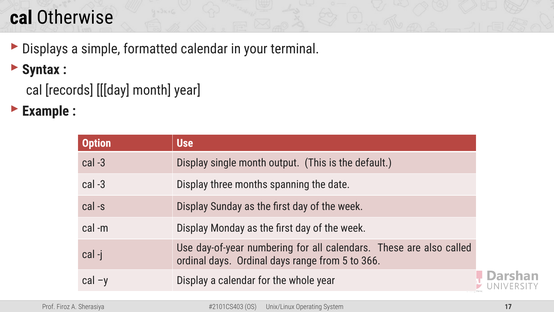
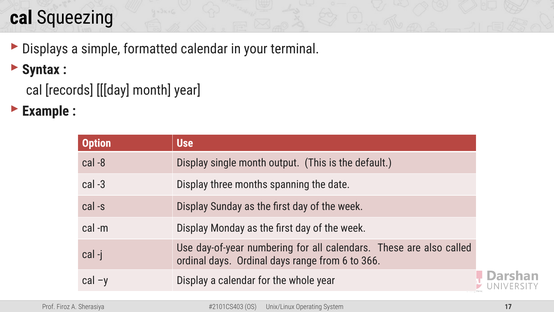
Otherwise: Otherwise -> Squeezing (75, 18)
-3: -3 -> -8 (101, 163)
5: 5 -> 6 (345, 261)
